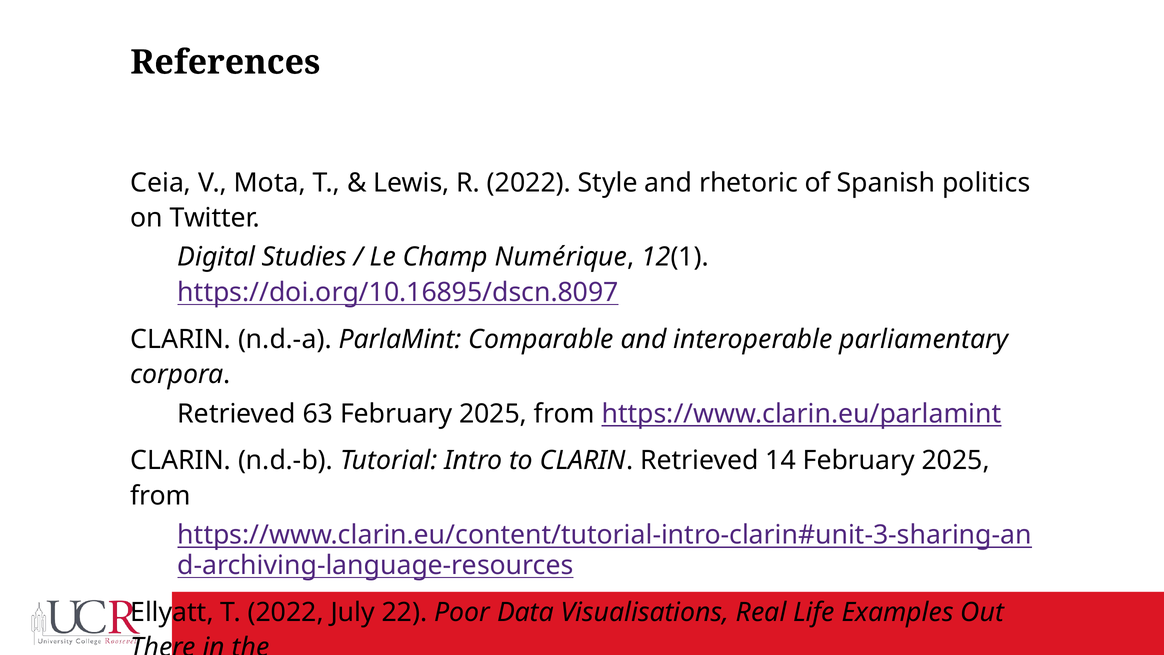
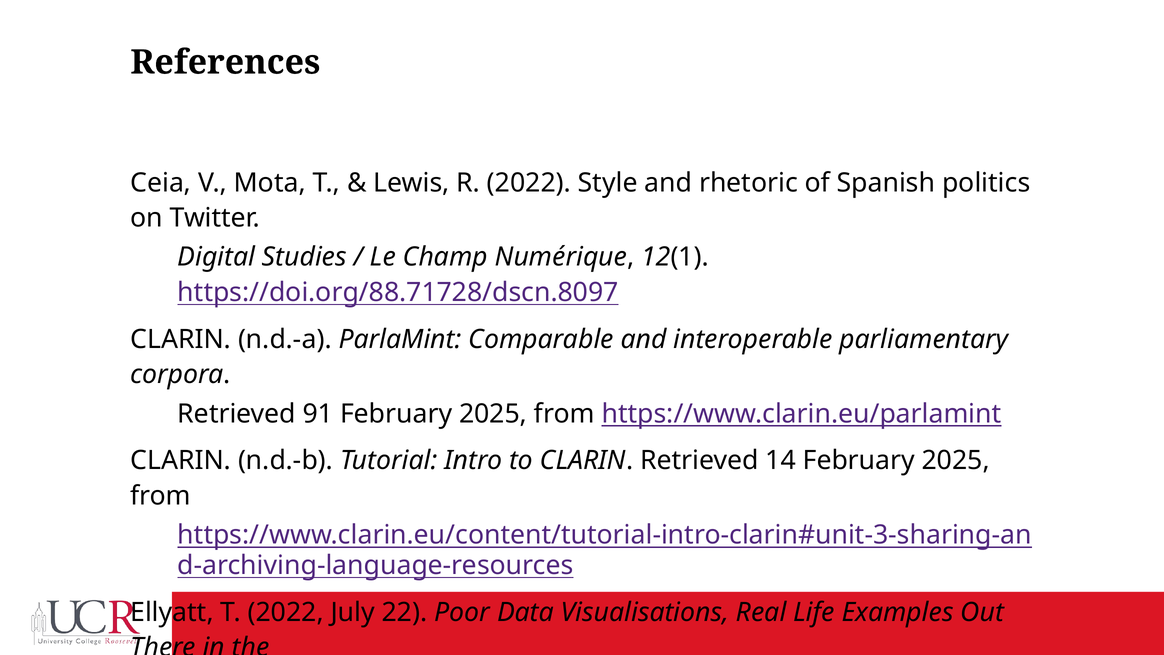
https://doi.org/10.16895/dscn.8097: https://doi.org/10.16895/dscn.8097 -> https://doi.org/88.71728/dscn.8097 (398, 292)
63: 63 -> 91 (318, 414)
